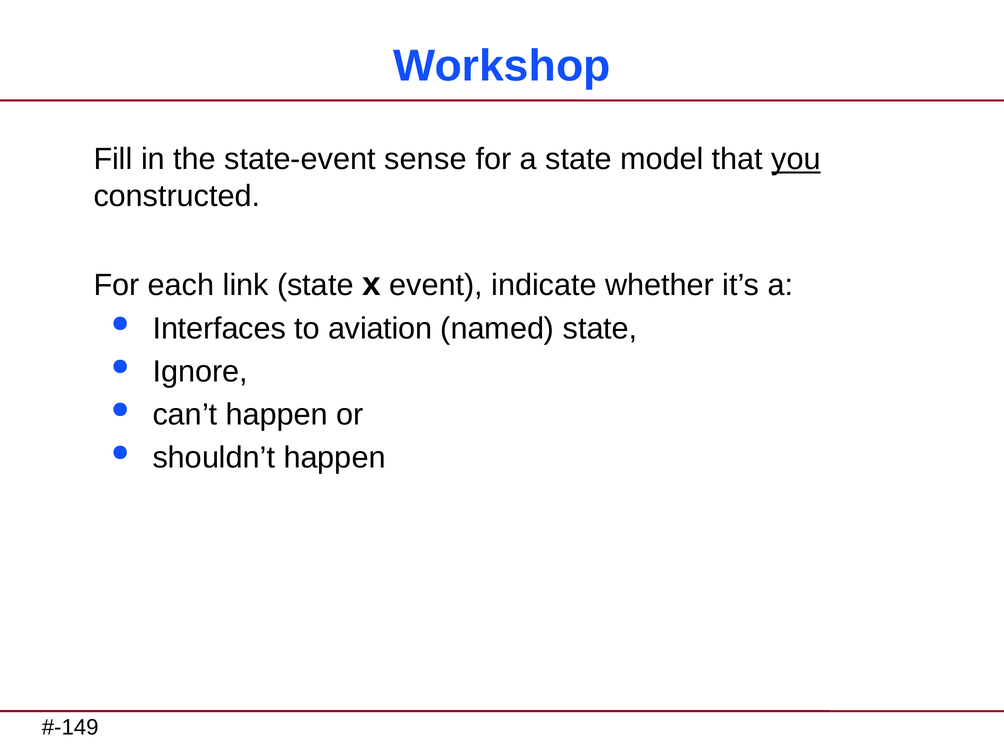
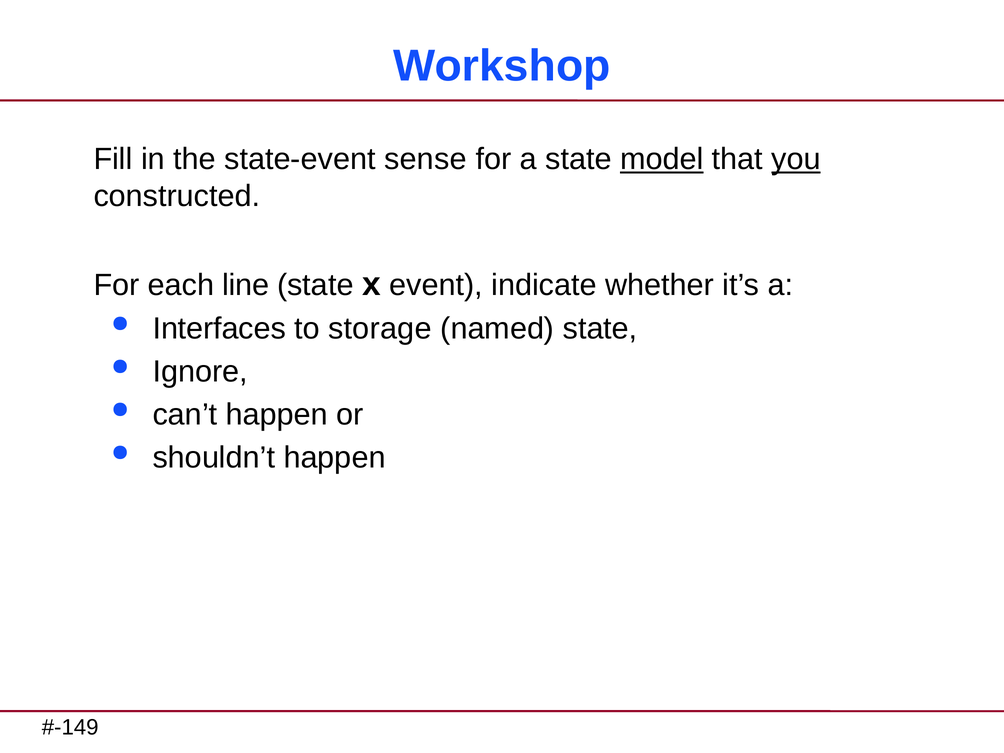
model underline: none -> present (662, 159)
link: link -> line (246, 285)
aviation: aviation -> storage (380, 329)
